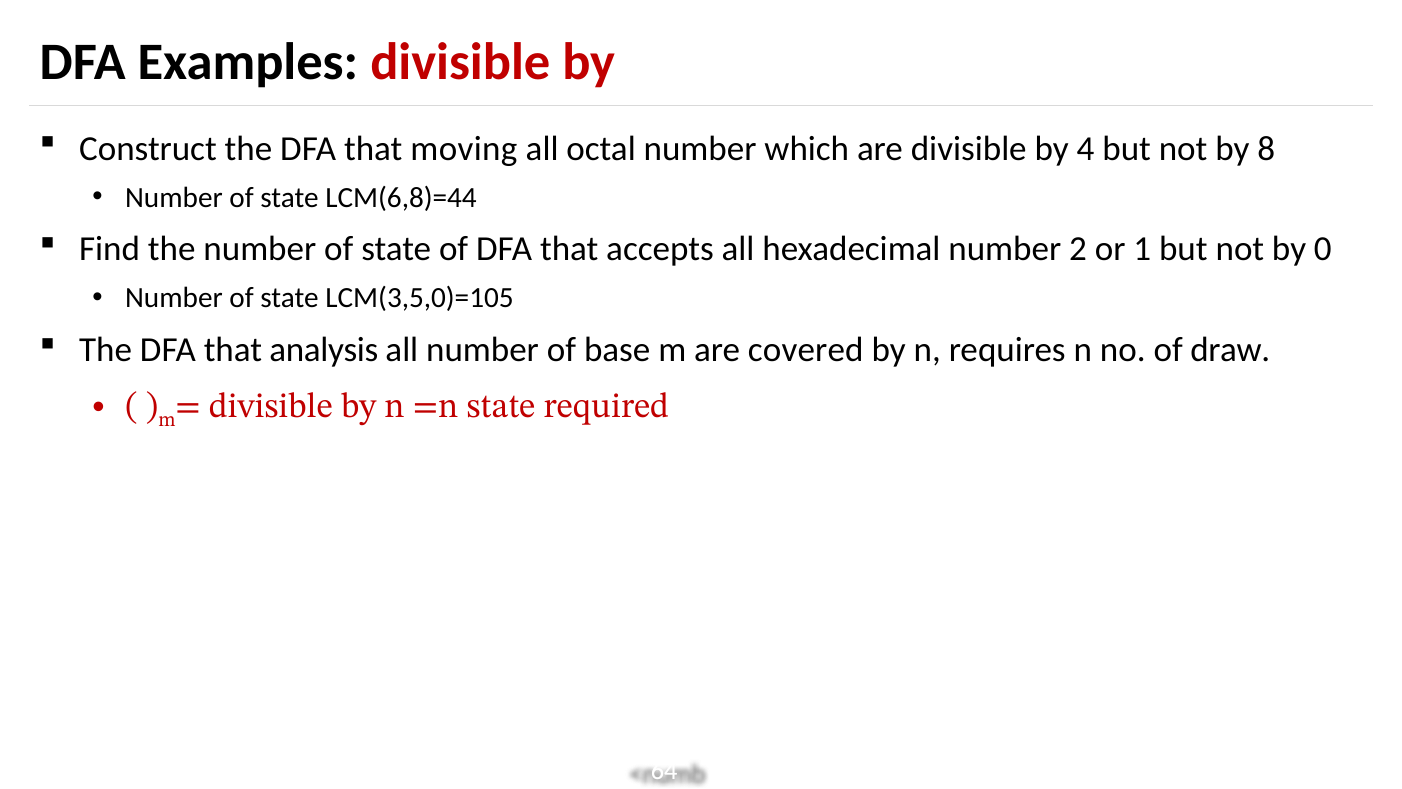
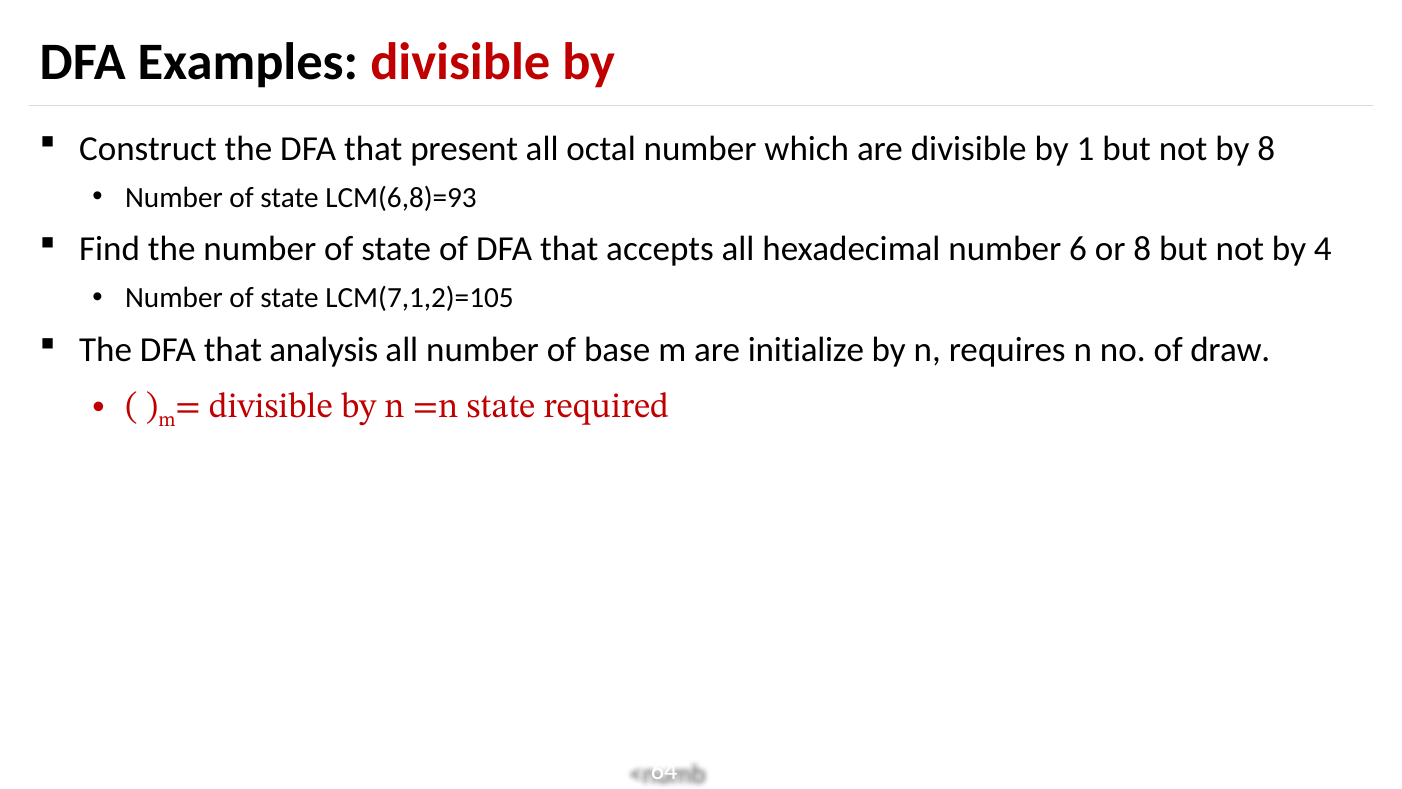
moving: moving -> present (464, 149)
4: 4 -> 1 (1085, 149)
LCM(6,8)=44: LCM(6,8)=44 -> LCM(6,8)=93 (401, 197)
2: 2 -> 6 (1078, 249)
or 1: 1 -> 8 (1142, 249)
0: 0 -> 4 (1323, 249)
LCM(3,5,0)=105: LCM(3,5,0)=105 -> LCM(7,1,2)=105 (420, 298)
covered: covered -> initialize (806, 350)
